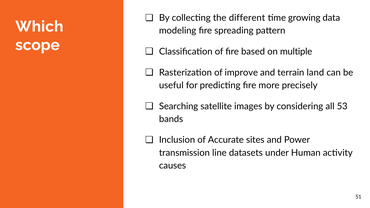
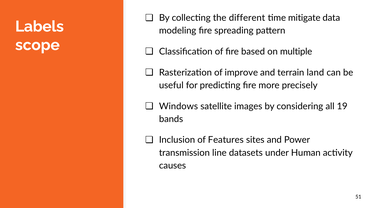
growing: growing -> mitigate (304, 18)
Which: Which -> Labels (40, 26)
Searching: Searching -> Windows (178, 106)
53: 53 -> 19 (342, 106)
Accurate: Accurate -> Features (226, 140)
